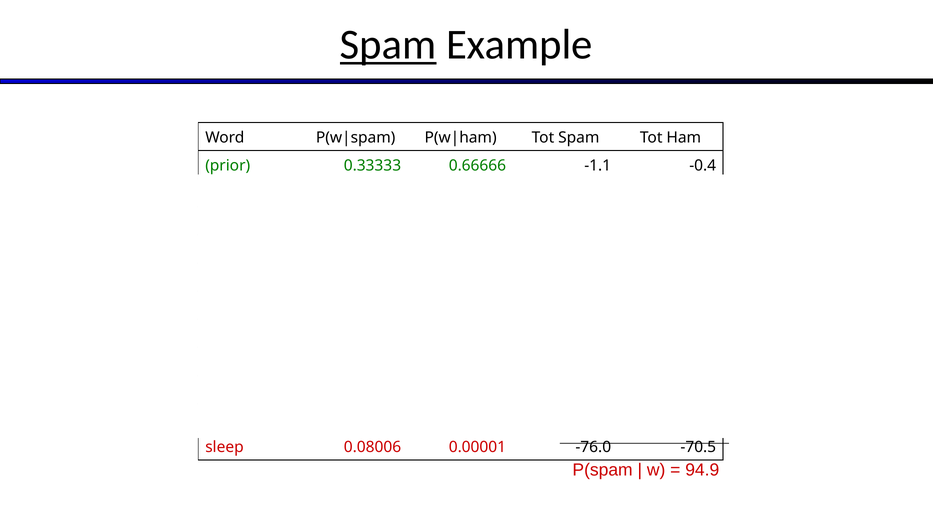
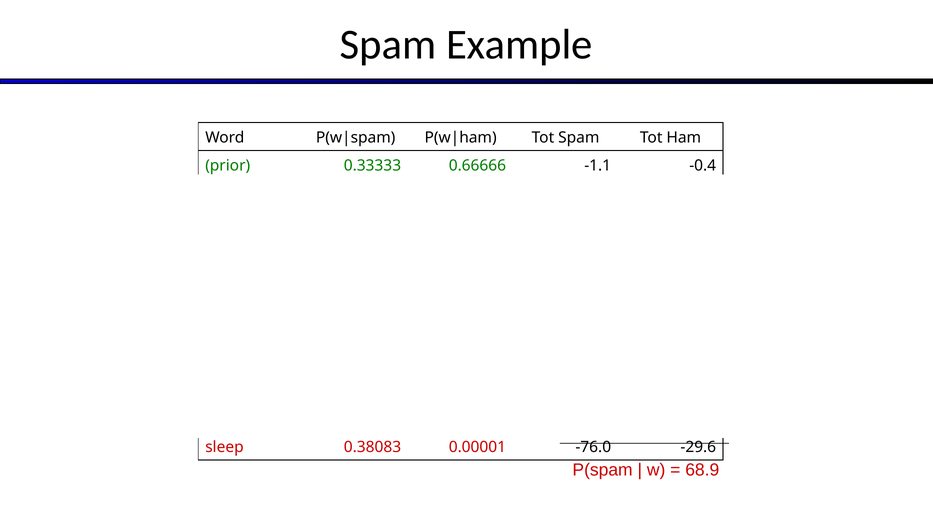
Spam underline: present -> none (388, 45)
0.08006: 0.08006 -> 0.38083 (373, 447)
-70.5: -70.5 -> -29.6 (698, 447)
94.9: 94.9 -> 68.9 (702, 470)
